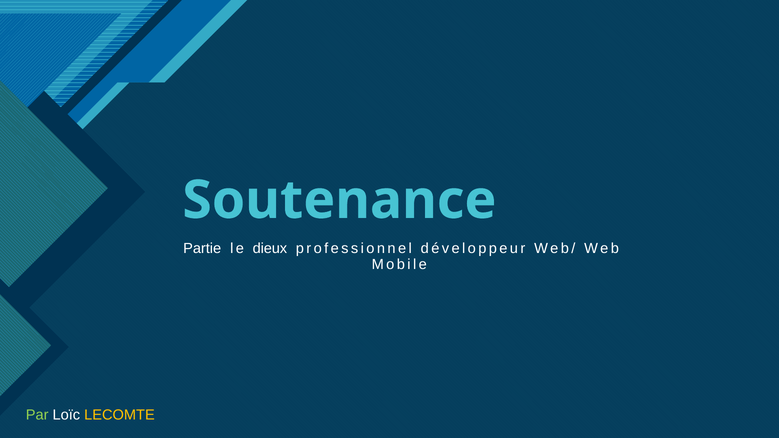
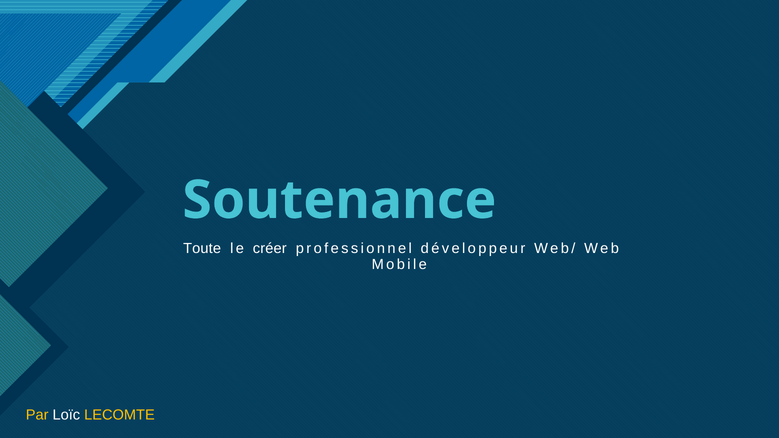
Partie: Partie -> Toute (202, 249)
dieux: dieux -> créer (270, 249)
Par colour: light green -> yellow (37, 415)
